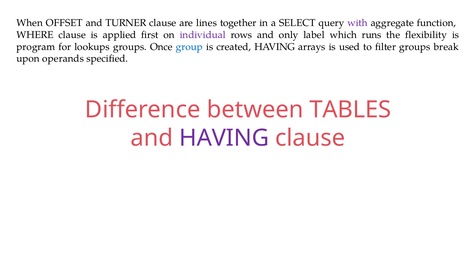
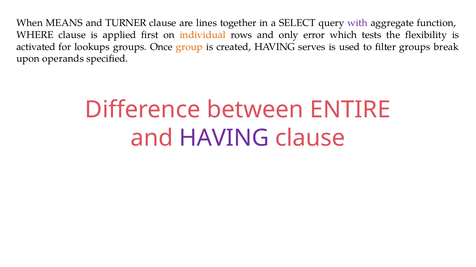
OFFSET: OFFSET -> MEANS (64, 23)
individual colour: purple -> orange (203, 35)
label: label -> error (314, 35)
runs: runs -> tests (372, 35)
program: program -> activated (36, 47)
group colour: blue -> orange (189, 47)
arrays: arrays -> serves (312, 47)
TABLES: TABLES -> ENTIRE (350, 110)
